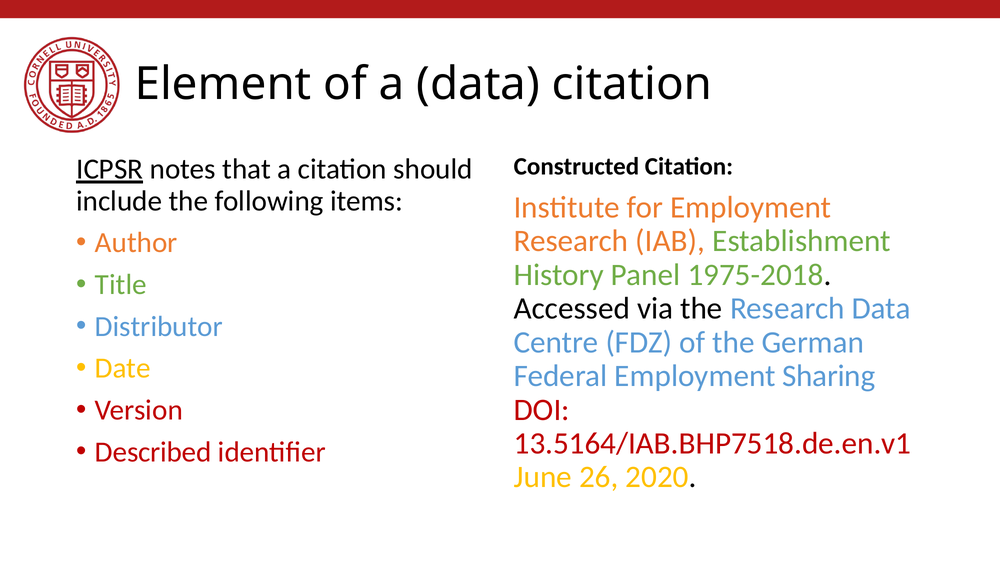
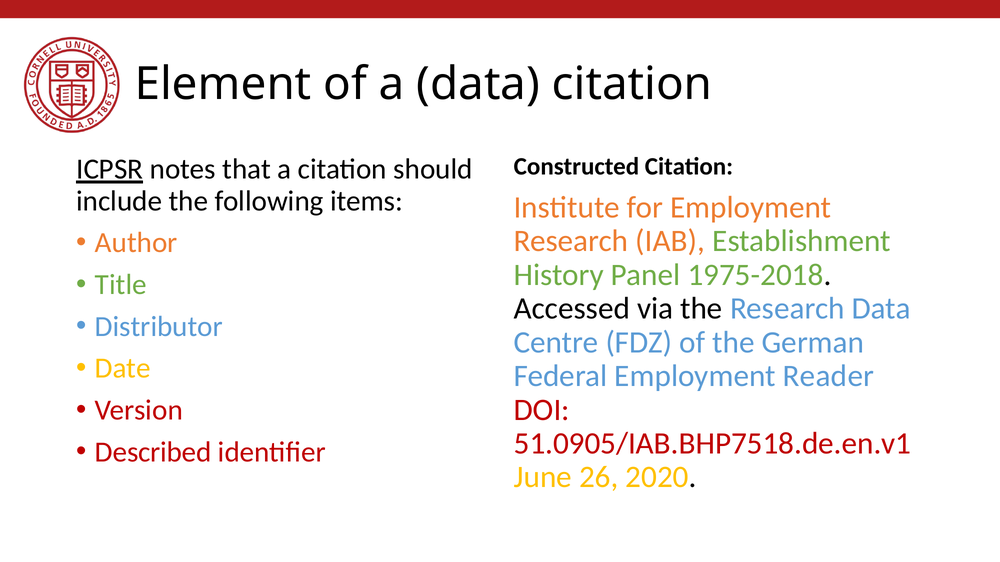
Sharing: Sharing -> Reader (828, 376)
13.5164/IAB.BHP7518.de.en.v1: 13.5164/IAB.BHP7518.de.en.v1 -> 51.0905/IAB.BHP7518.de.en.v1 (712, 444)
